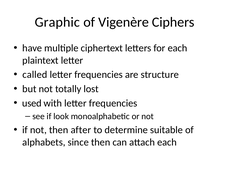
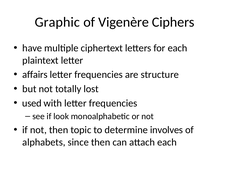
called: called -> affairs (35, 75)
after: after -> topic (81, 130)
suitable: suitable -> involves (167, 130)
